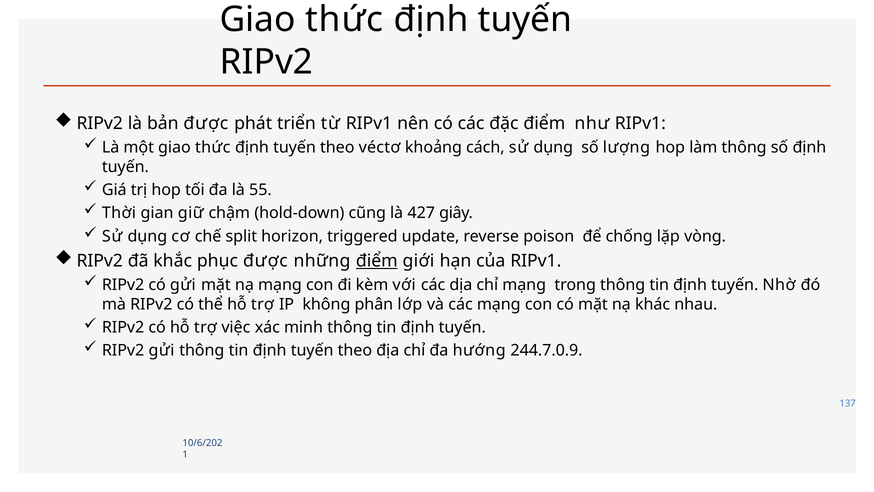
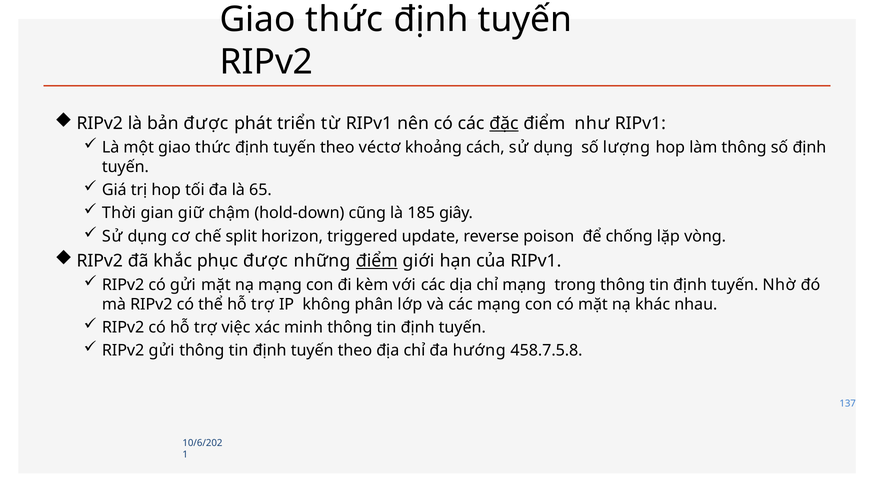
đặc underline: none -> present (504, 123)
55: 55 -> 65 (260, 190)
427: 427 -> 185 (421, 213)
244.7.0.9: 244.7.0.9 -> 458.7.5.8 (547, 350)
